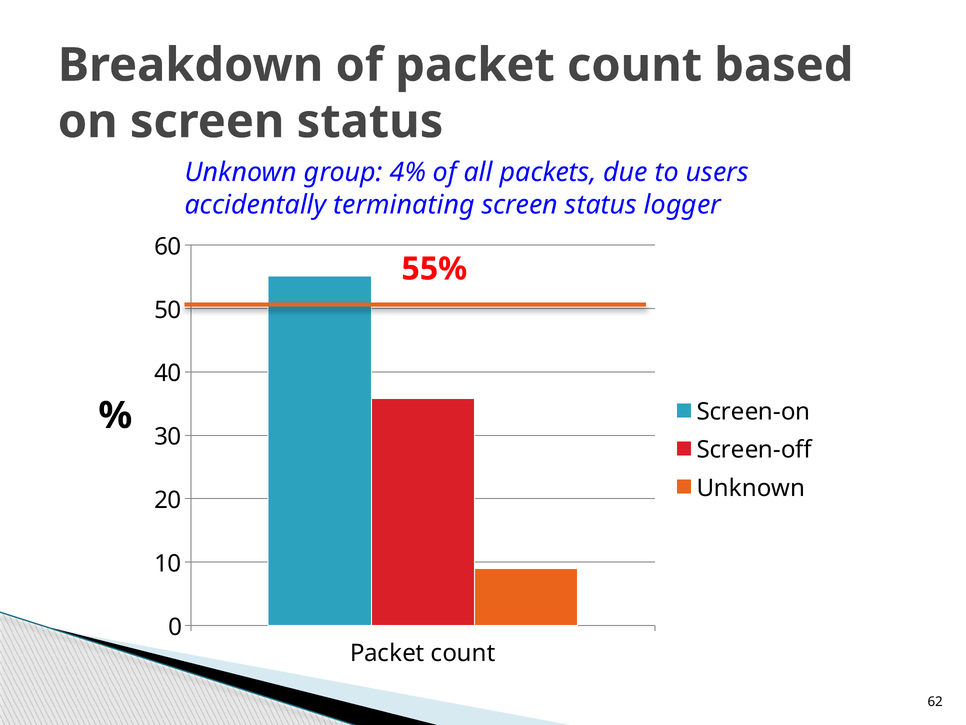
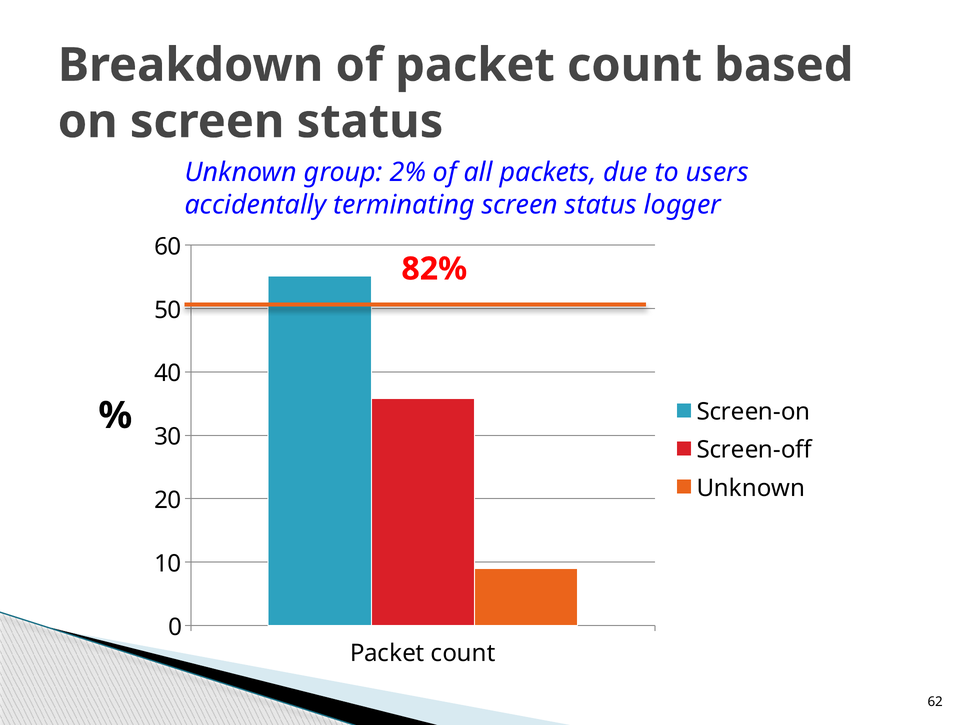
4%: 4% -> 2% (408, 172)
55%: 55% -> 82% (434, 269)
